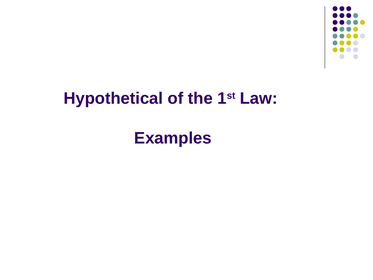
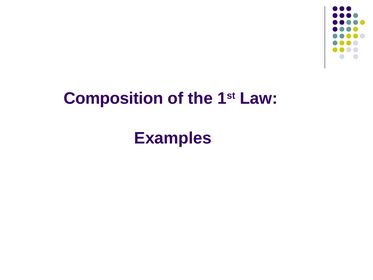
Hypothetical: Hypothetical -> Composition (113, 98)
